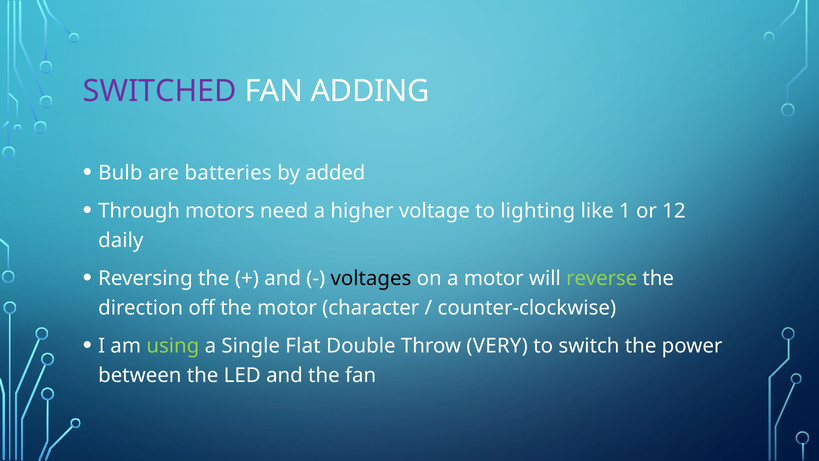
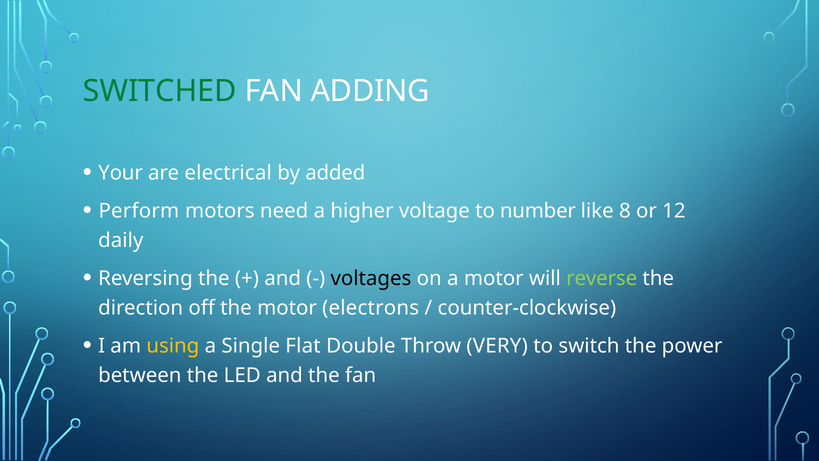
SWITCHED colour: purple -> green (160, 91)
Bulb: Bulb -> Your (121, 173)
batteries: batteries -> electrical (228, 173)
Through: Through -> Perform (139, 211)
lighting: lighting -> number (538, 211)
1: 1 -> 8 (625, 211)
character: character -> electrons (371, 308)
using colour: light green -> yellow (173, 346)
